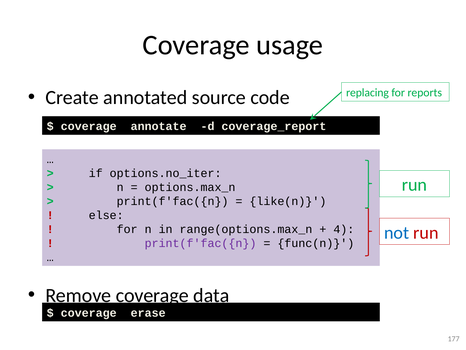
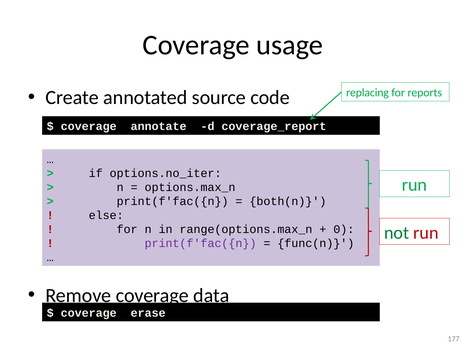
like(n: like(n -> both(n (288, 201)
4: 4 -> 0 (344, 229)
not colour: blue -> green (397, 232)
